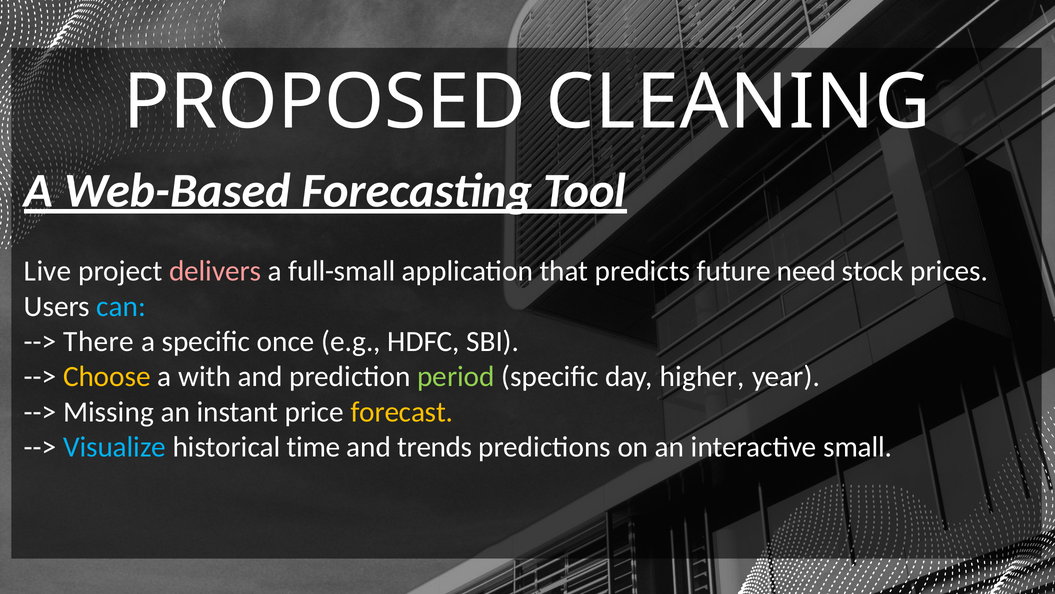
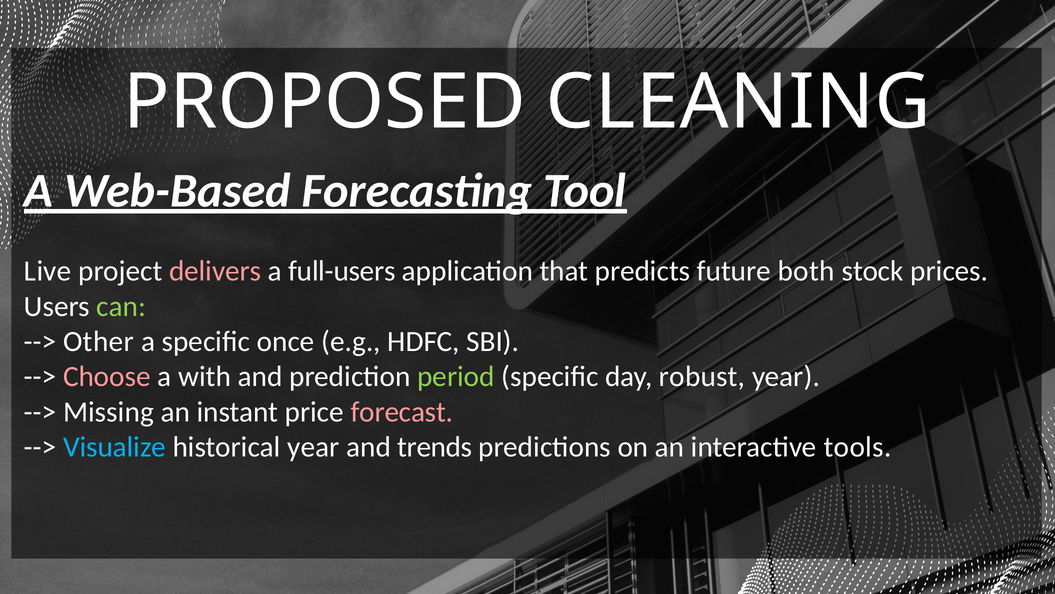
full-small: full-small -> full-users (342, 271)
need: need -> both (806, 271)
can colour: light blue -> light green (121, 306)
There: There -> Other (99, 341)
Choose colour: yellow -> pink (107, 376)
higher: higher -> robust (702, 376)
forecast colour: yellow -> pink (402, 412)
historical time: time -> year (313, 447)
small: small -> tools (858, 447)
